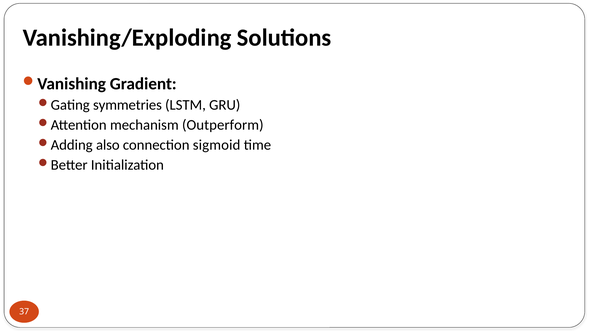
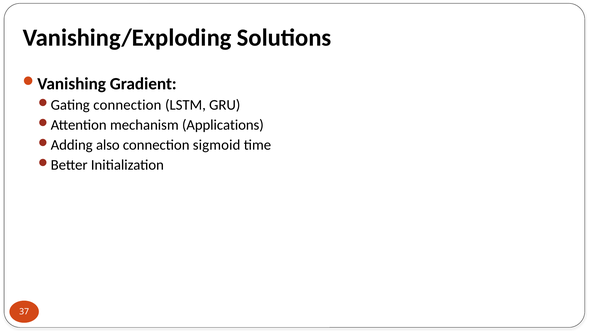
symmetries: symmetries -> connection (127, 105)
Outperform: Outperform -> Applications (223, 125)
